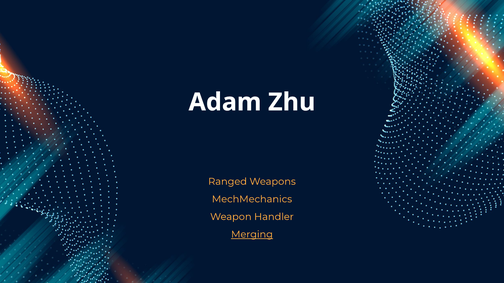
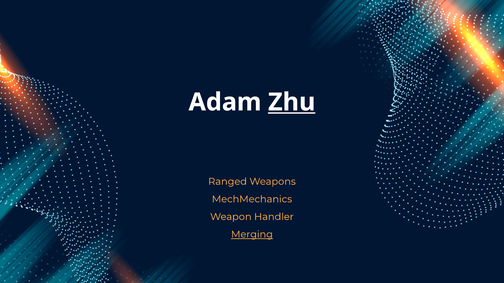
Zhu underline: none -> present (292, 102)
